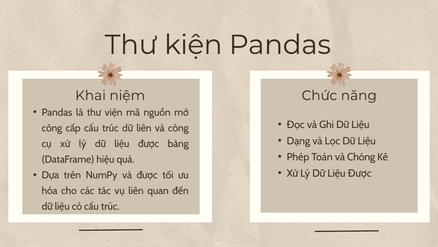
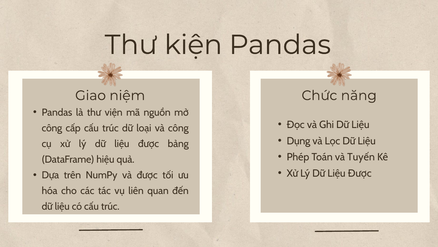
Khai: Khai -> Giao (91, 95)
dữ liên: liên -> loại (144, 128)
Dạng: Dạng -> Dụng (298, 141)
Chóng: Chóng -> Tuyến (361, 157)
